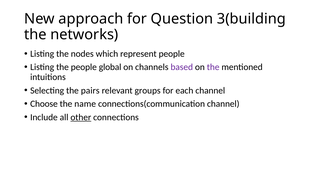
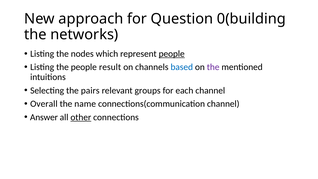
3(building: 3(building -> 0(building (251, 19)
people underline: none -> present (172, 54)
global: global -> result (110, 67)
based colour: purple -> blue (182, 67)
Choose: Choose -> Overall (44, 104)
Include: Include -> Answer (44, 117)
